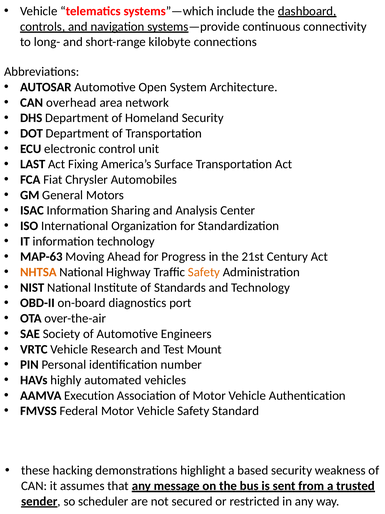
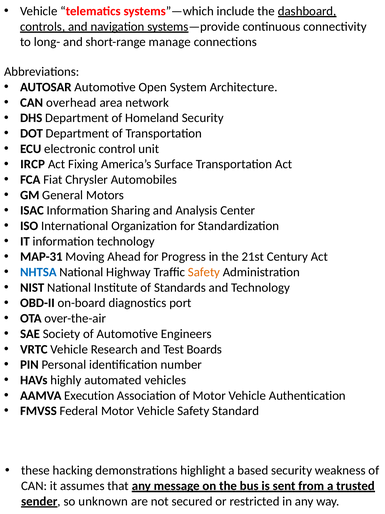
kilobyte: kilobyte -> manage (170, 42)
LAST: LAST -> IRCP (33, 164)
MAP-63: MAP-63 -> MAP-31 (41, 256)
NHTSA colour: orange -> blue (38, 272)
Mount: Mount -> Boards (204, 349)
scheduler: scheduler -> unknown (103, 501)
